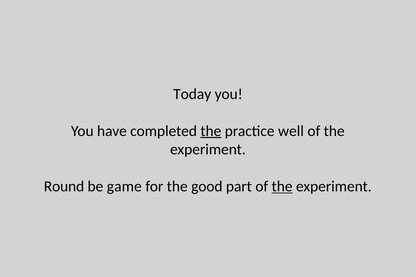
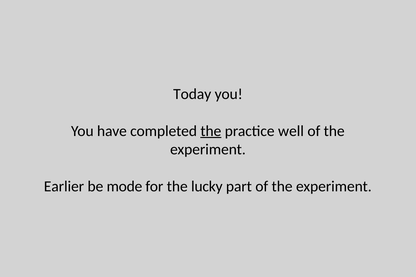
Round: Round -> Earlier (64, 187)
game: game -> mode (124, 187)
good: good -> lucky (207, 187)
the underline: present -> none (282, 187)
